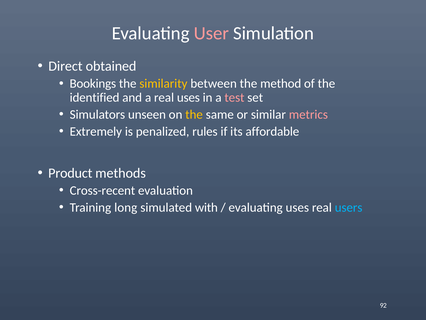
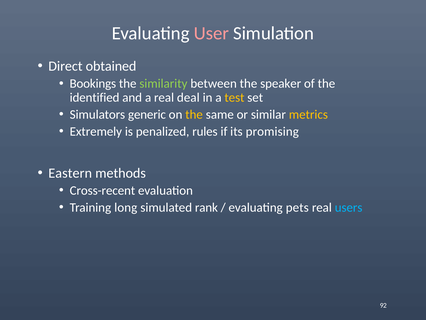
similarity colour: yellow -> light green (163, 84)
method: method -> speaker (281, 84)
real uses: uses -> deal (188, 98)
test colour: pink -> yellow (234, 98)
unseen: unseen -> generic (147, 114)
metrics colour: pink -> yellow (308, 114)
affordable: affordable -> promising (272, 131)
Product: Product -> Eastern (70, 173)
with: with -> rank (206, 207)
evaluating uses: uses -> pets (297, 207)
